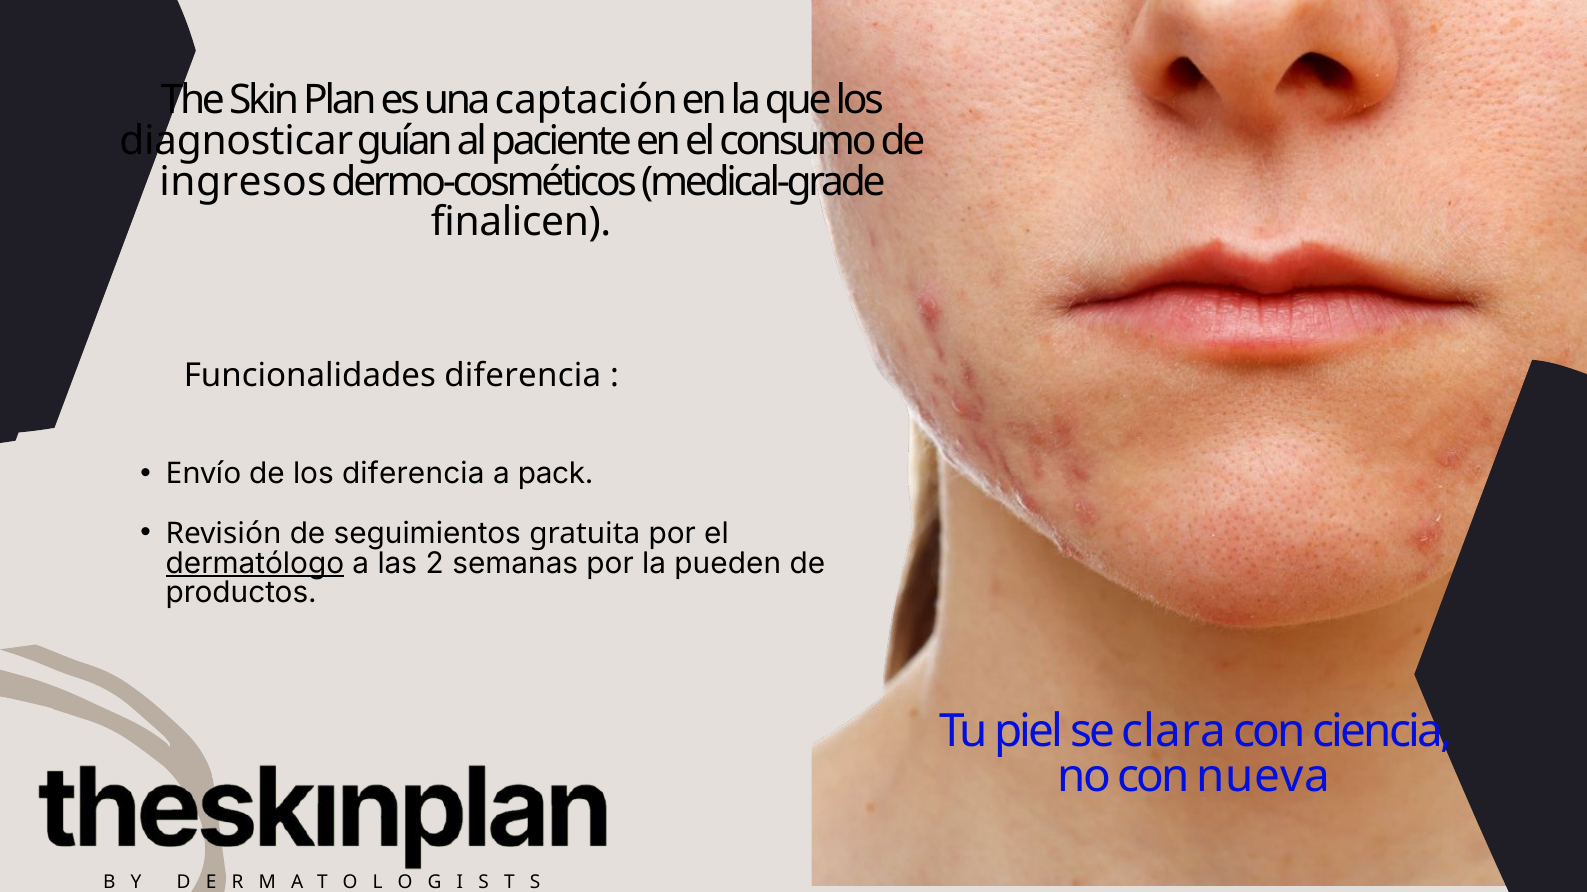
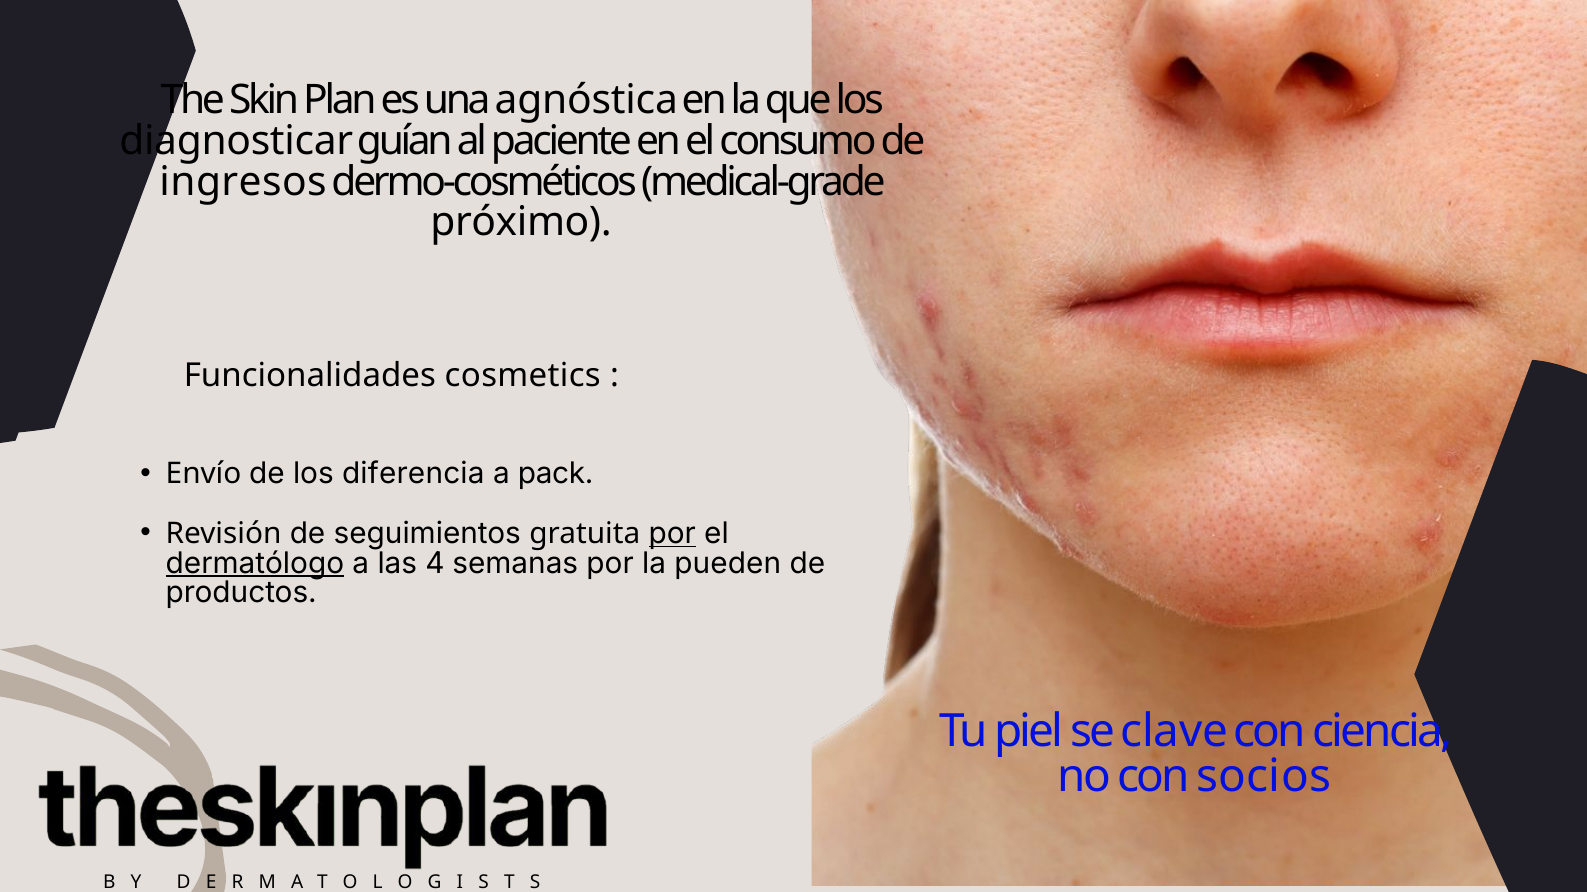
captación: captación -> agnóstica (586, 100)
finalicen: finalicen -> próximo (521, 223)
Funcionalidades diferencia: diferencia -> cosmetics (523, 376)
por underline: none -> present (672, 534)
2: 2 -> 4 (435, 564)
clara: clara -> clave (1174, 731)
nueva: nueva -> socios (1264, 777)
